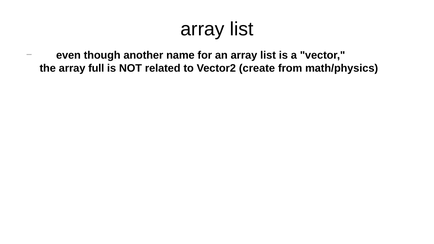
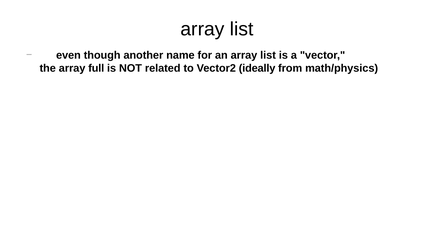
create: create -> ideally (257, 68)
